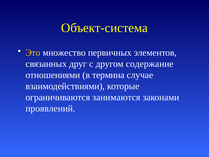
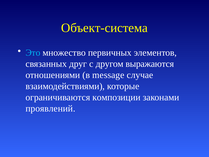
Это colour: yellow -> light blue (33, 53)
содержание: содержание -> выражаются (150, 64)
термина: термина -> message (108, 75)
занимаются: занимаются -> композиции (116, 97)
